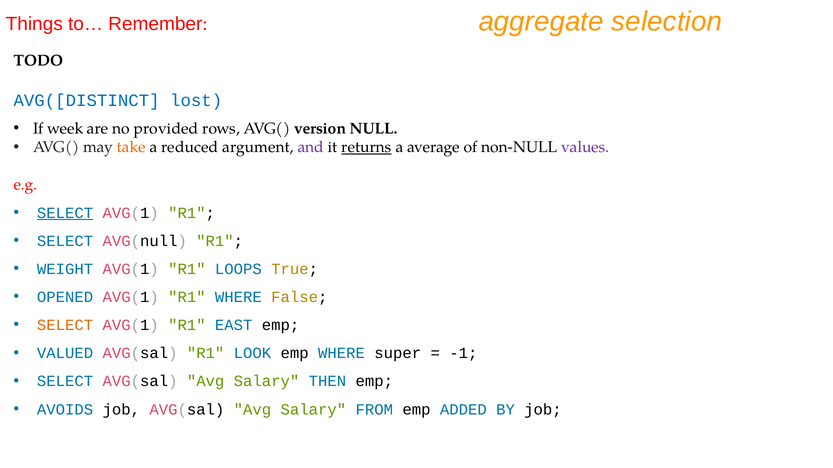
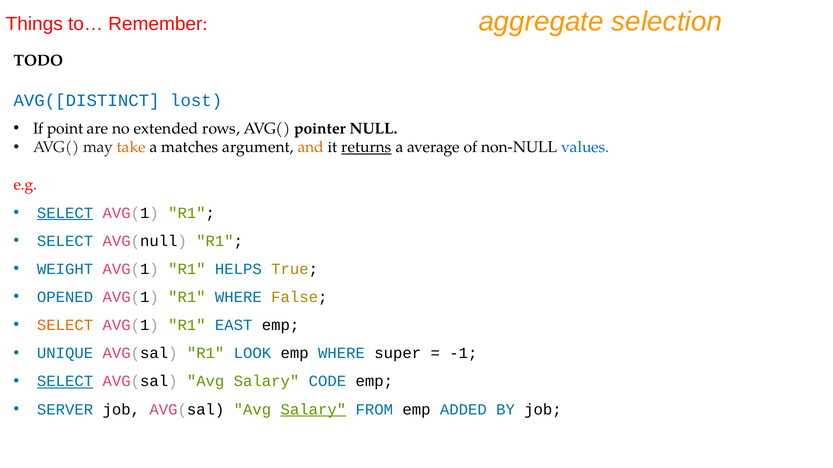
week: week -> point (65, 129)
provided: provided -> extended (166, 129)
version: version -> pointer (320, 129)
reduced: reduced -> matches (190, 148)
and colour: purple -> orange (311, 148)
values colour: purple -> blue (585, 148)
LOOPS: LOOPS -> HELPS (238, 269)
VALUED: VALUED -> UNIQUE (65, 354)
SELECT underline: none -> present (65, 382)
THEN: THEN -> CODE (327, 382)
AVOIDS: AVOIDS -> SERVER (65, 410)
Salary underline: none -> present (313, 410)
